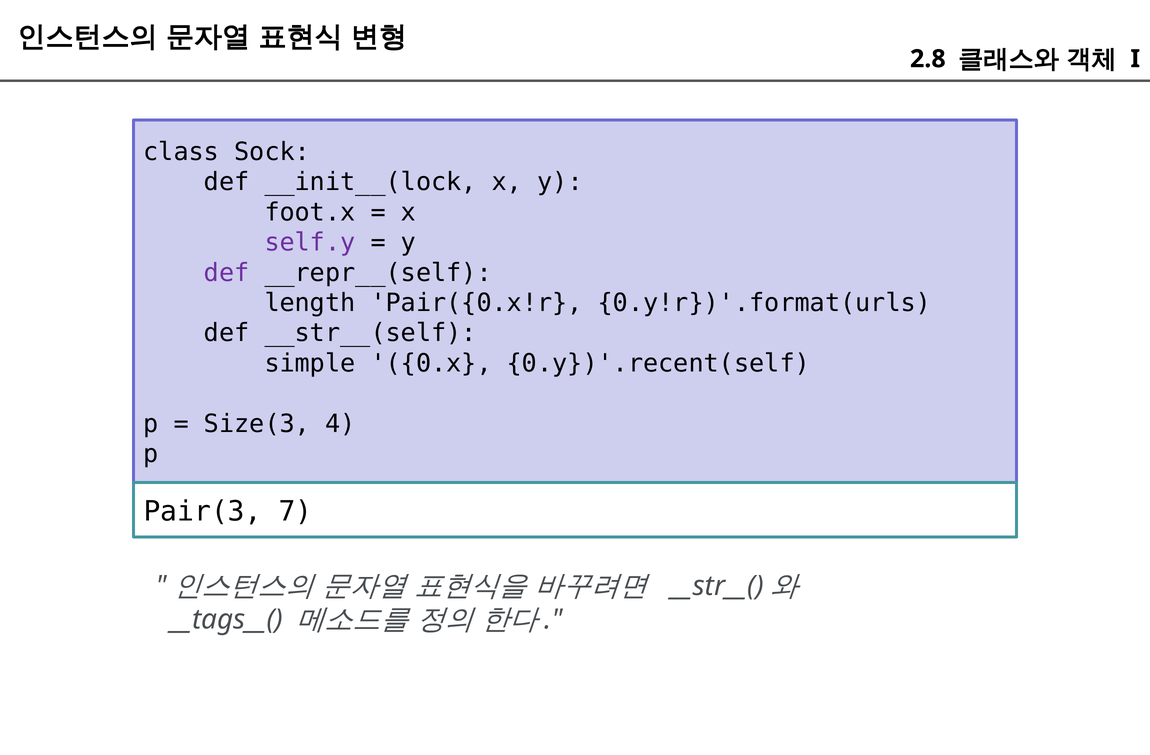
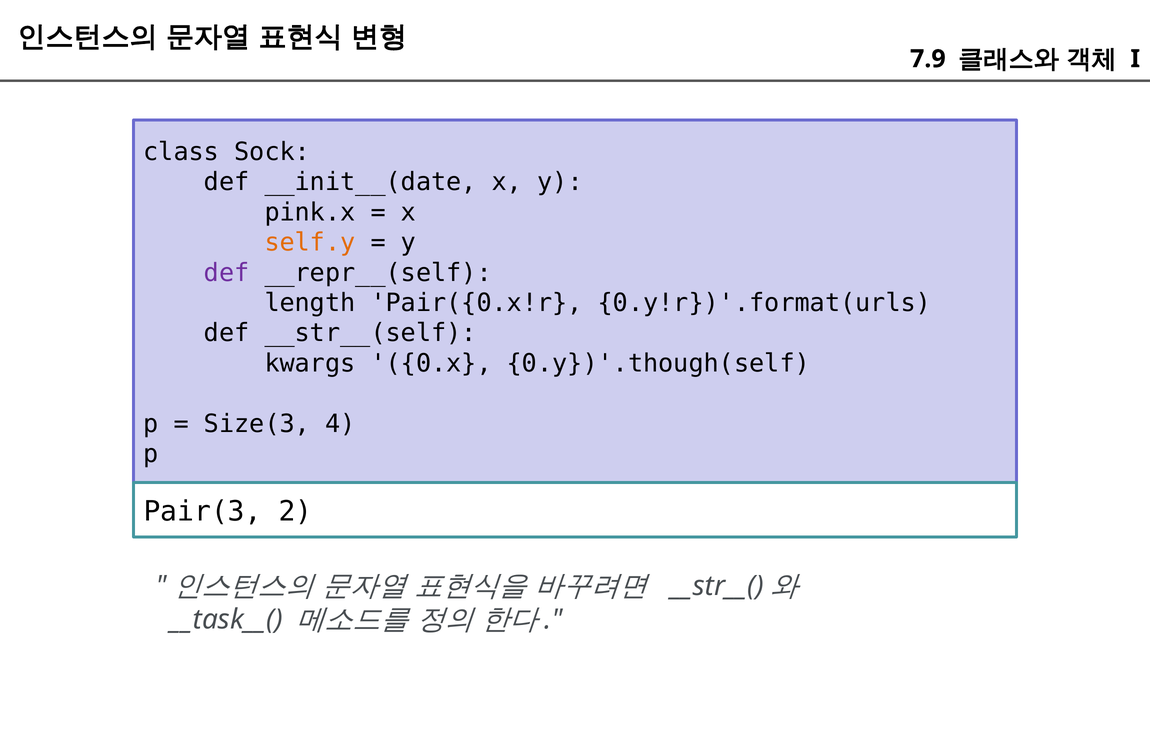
2.8: 2.8 -> 7.9 (928, 59)
__init__(lock: __init__(lock -> __init__(date (371, 182)
foot.x: foot.x -> pink.x (310, 212)
self.y colour: purple -> orange (310, 243)
simple: simple -> kwargs (310, 363)
0.y})'.recent(self: 0.y})'.recent(self -> 0.y})'.though(self (658, 363)
7: 7 -> 2 (295, 512)
__tags__(: __tags__( -> __task__( (227, 620)
